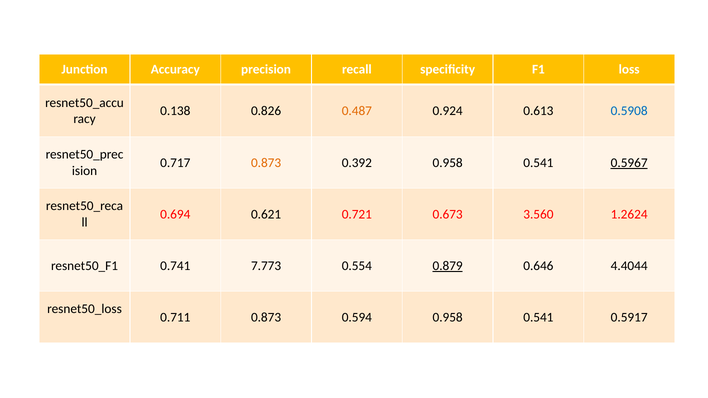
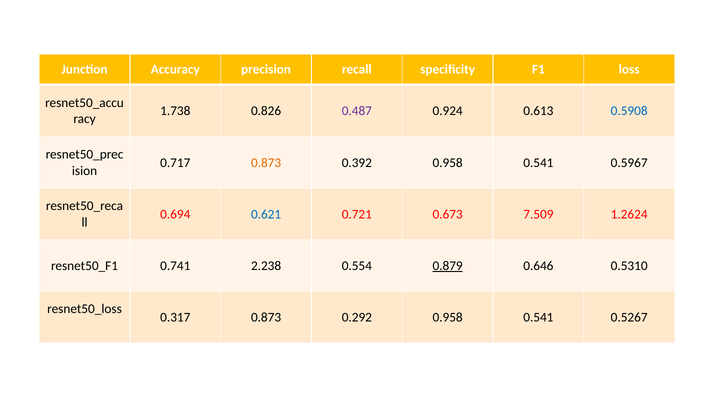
0.138: 0.138 -> 1.738 (175, 111)
0.487 colour: orange -> purple (357, 111)
0.5967 underline: present -> none (629, 163)
0.621 colour: black -> blue (266, 214)
3.560: 3.560 -> 7.509 (538, 214)
7.773: 7.773 -> 2.238 (266, 266)
4.4044: 4.4044 -> 0.5310 (629, 266)
0.711: 0.711 -> 0.317 (175, 317)
0.594: 0.594 -> 0.292 (357, 317)
0.5917: 0.5917 -> 0.5267 (629, 317)
